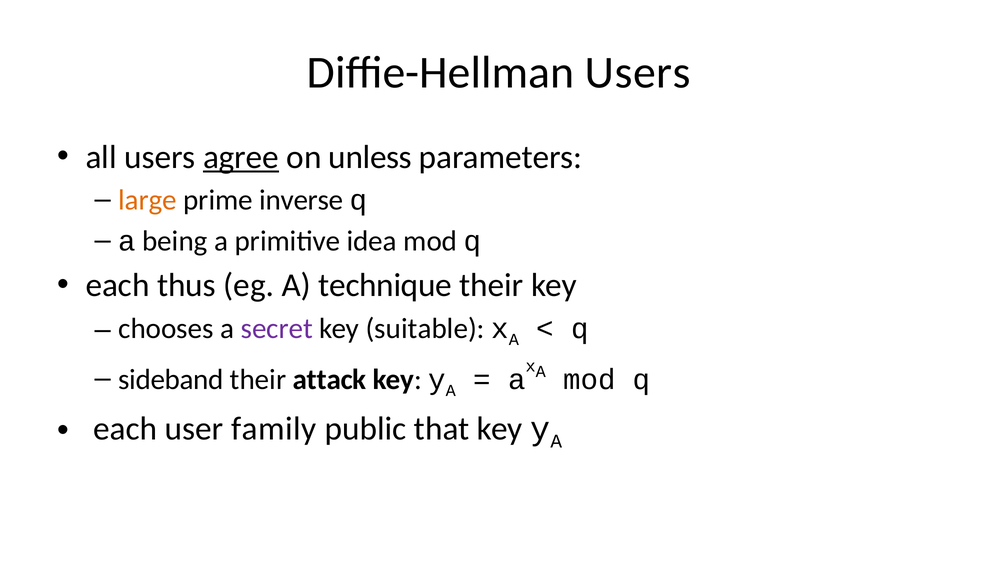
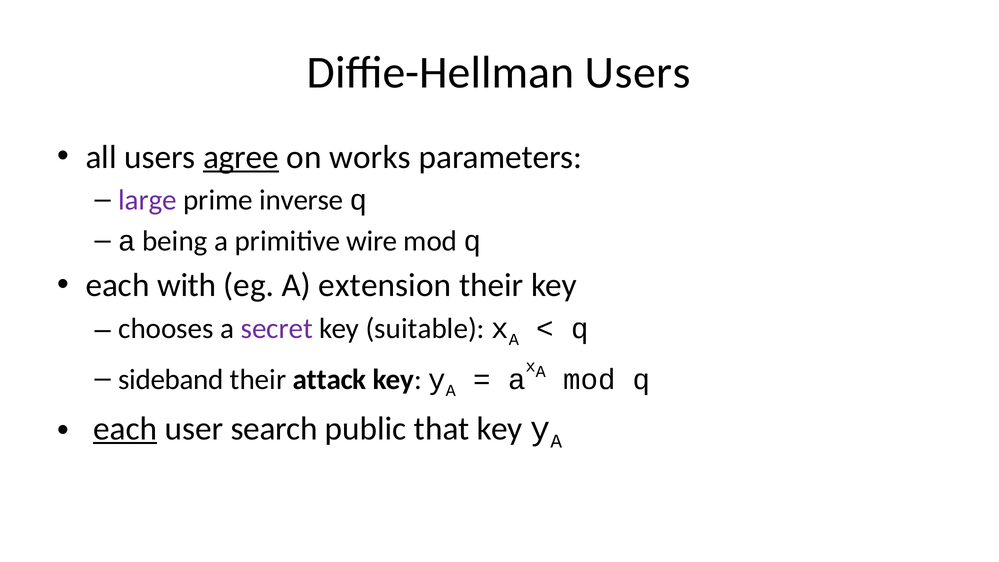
unless: unless -> works (370, 157)
large colour: orange -> purple (147, 200)
idea: idea -> wire (372, 241)
thus: thus -> with (187, 285)
technique: technique -> extension (385, 285)
each underline: none -> present (125, 429)
family: family -> search (274, 429)
